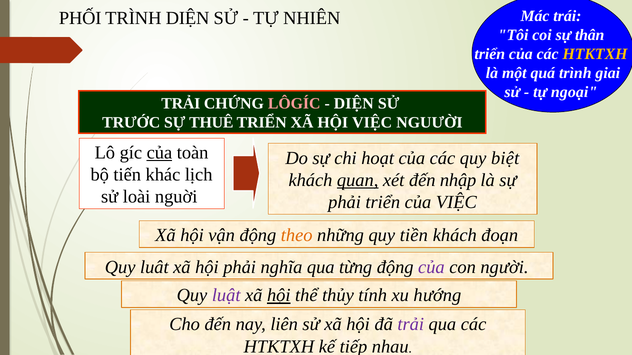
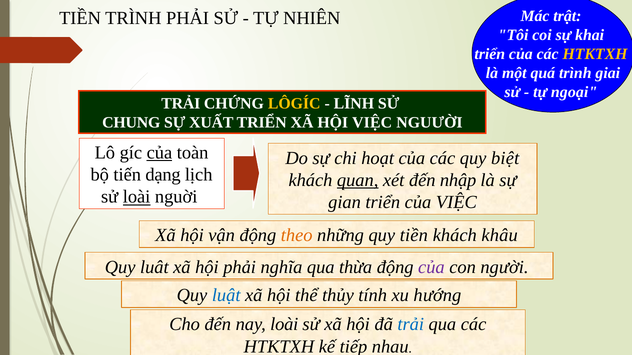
trái: trái -> trật (567, 16)
PHỐI: PHỐI -> TIỀN (80, 18)
TRÌNH DIỆN: DIỆN -> PHẢI (188, 18)
thân: thân -> khai (590, 35)
LÔGÍC colour: pink -> yellow (294, 104)
DIỆN: DIỆN -> LĨNH (354, 104)
TRƯỚC: TRƯỚC -> CHUNG (131, 123)
THUÊ: THUÊ -> XUẤT (211, 123)
khác: khác -> dạng (163, 175)
loài underline: none -> present (137, 197)
phải: phải -> gian (345, 202)
đoạn: đoạn -> khâu (500, 236)
từng: từng -> thừa (356, 267)
luật colour: purple -> blue (226, 296)
hội underline: present -> none (279, 296)
nay liên: liên -> loài (284, 325)
trải colour: purple -> blue (411, 325)
